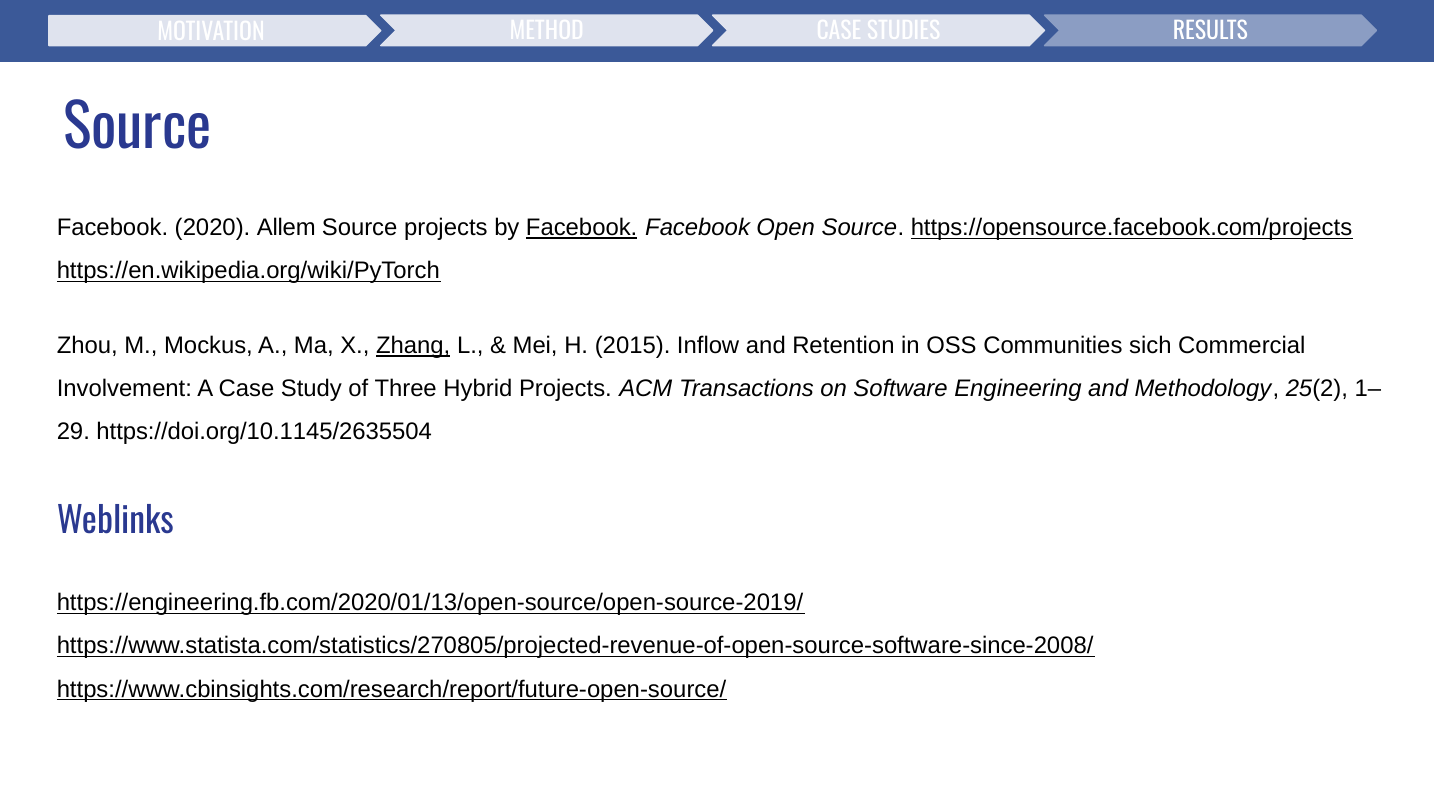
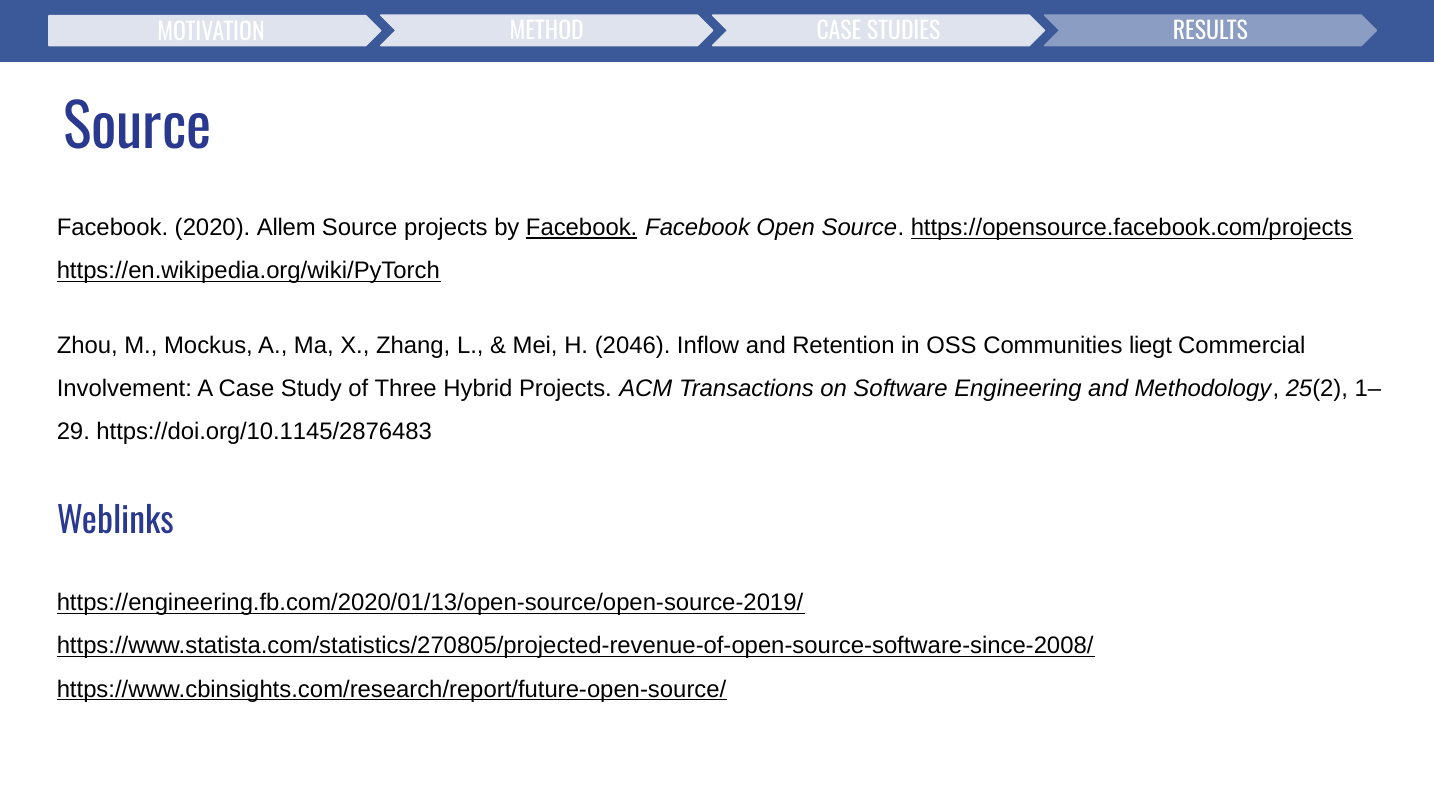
Zhang underline: present -> none (413, 346)
2015: 2015 -> 2046 (633, 346)
sich: sich -> liegt (1150, 346)
https://doi.org/10.1145/2635504: https://doi.org/10.1145/2635504 -> https://doi.org/10.1145/2876483 (264, 432)
